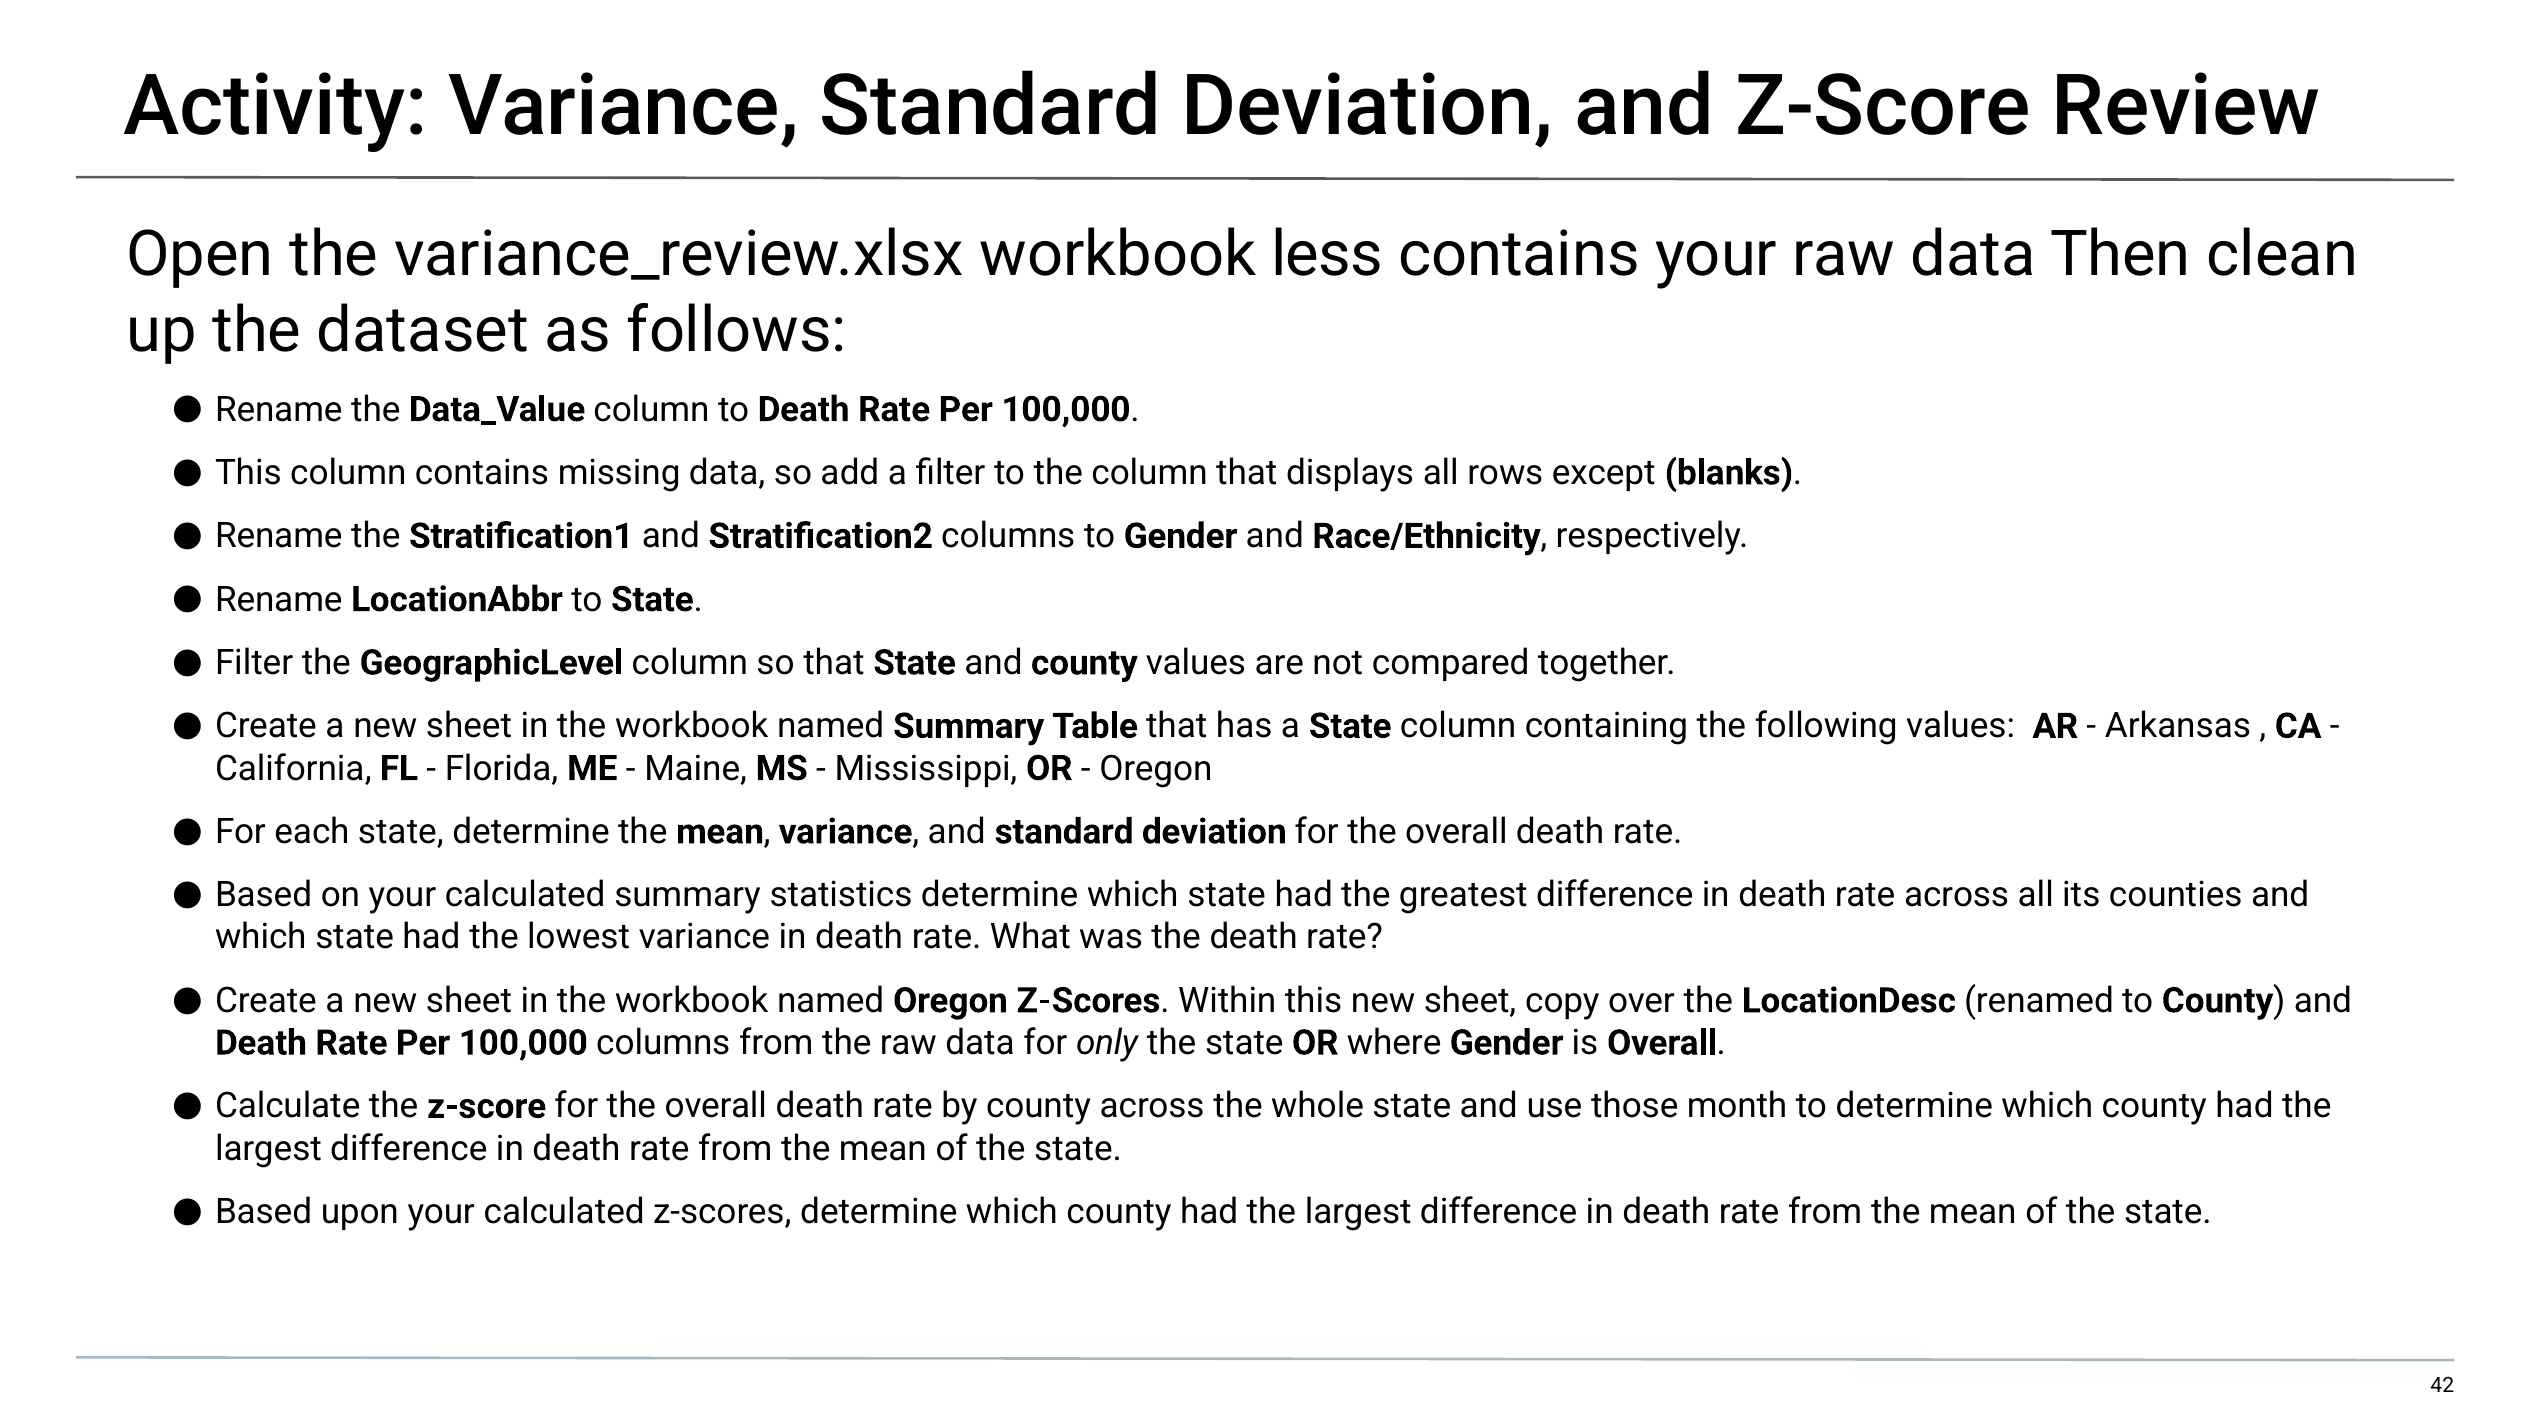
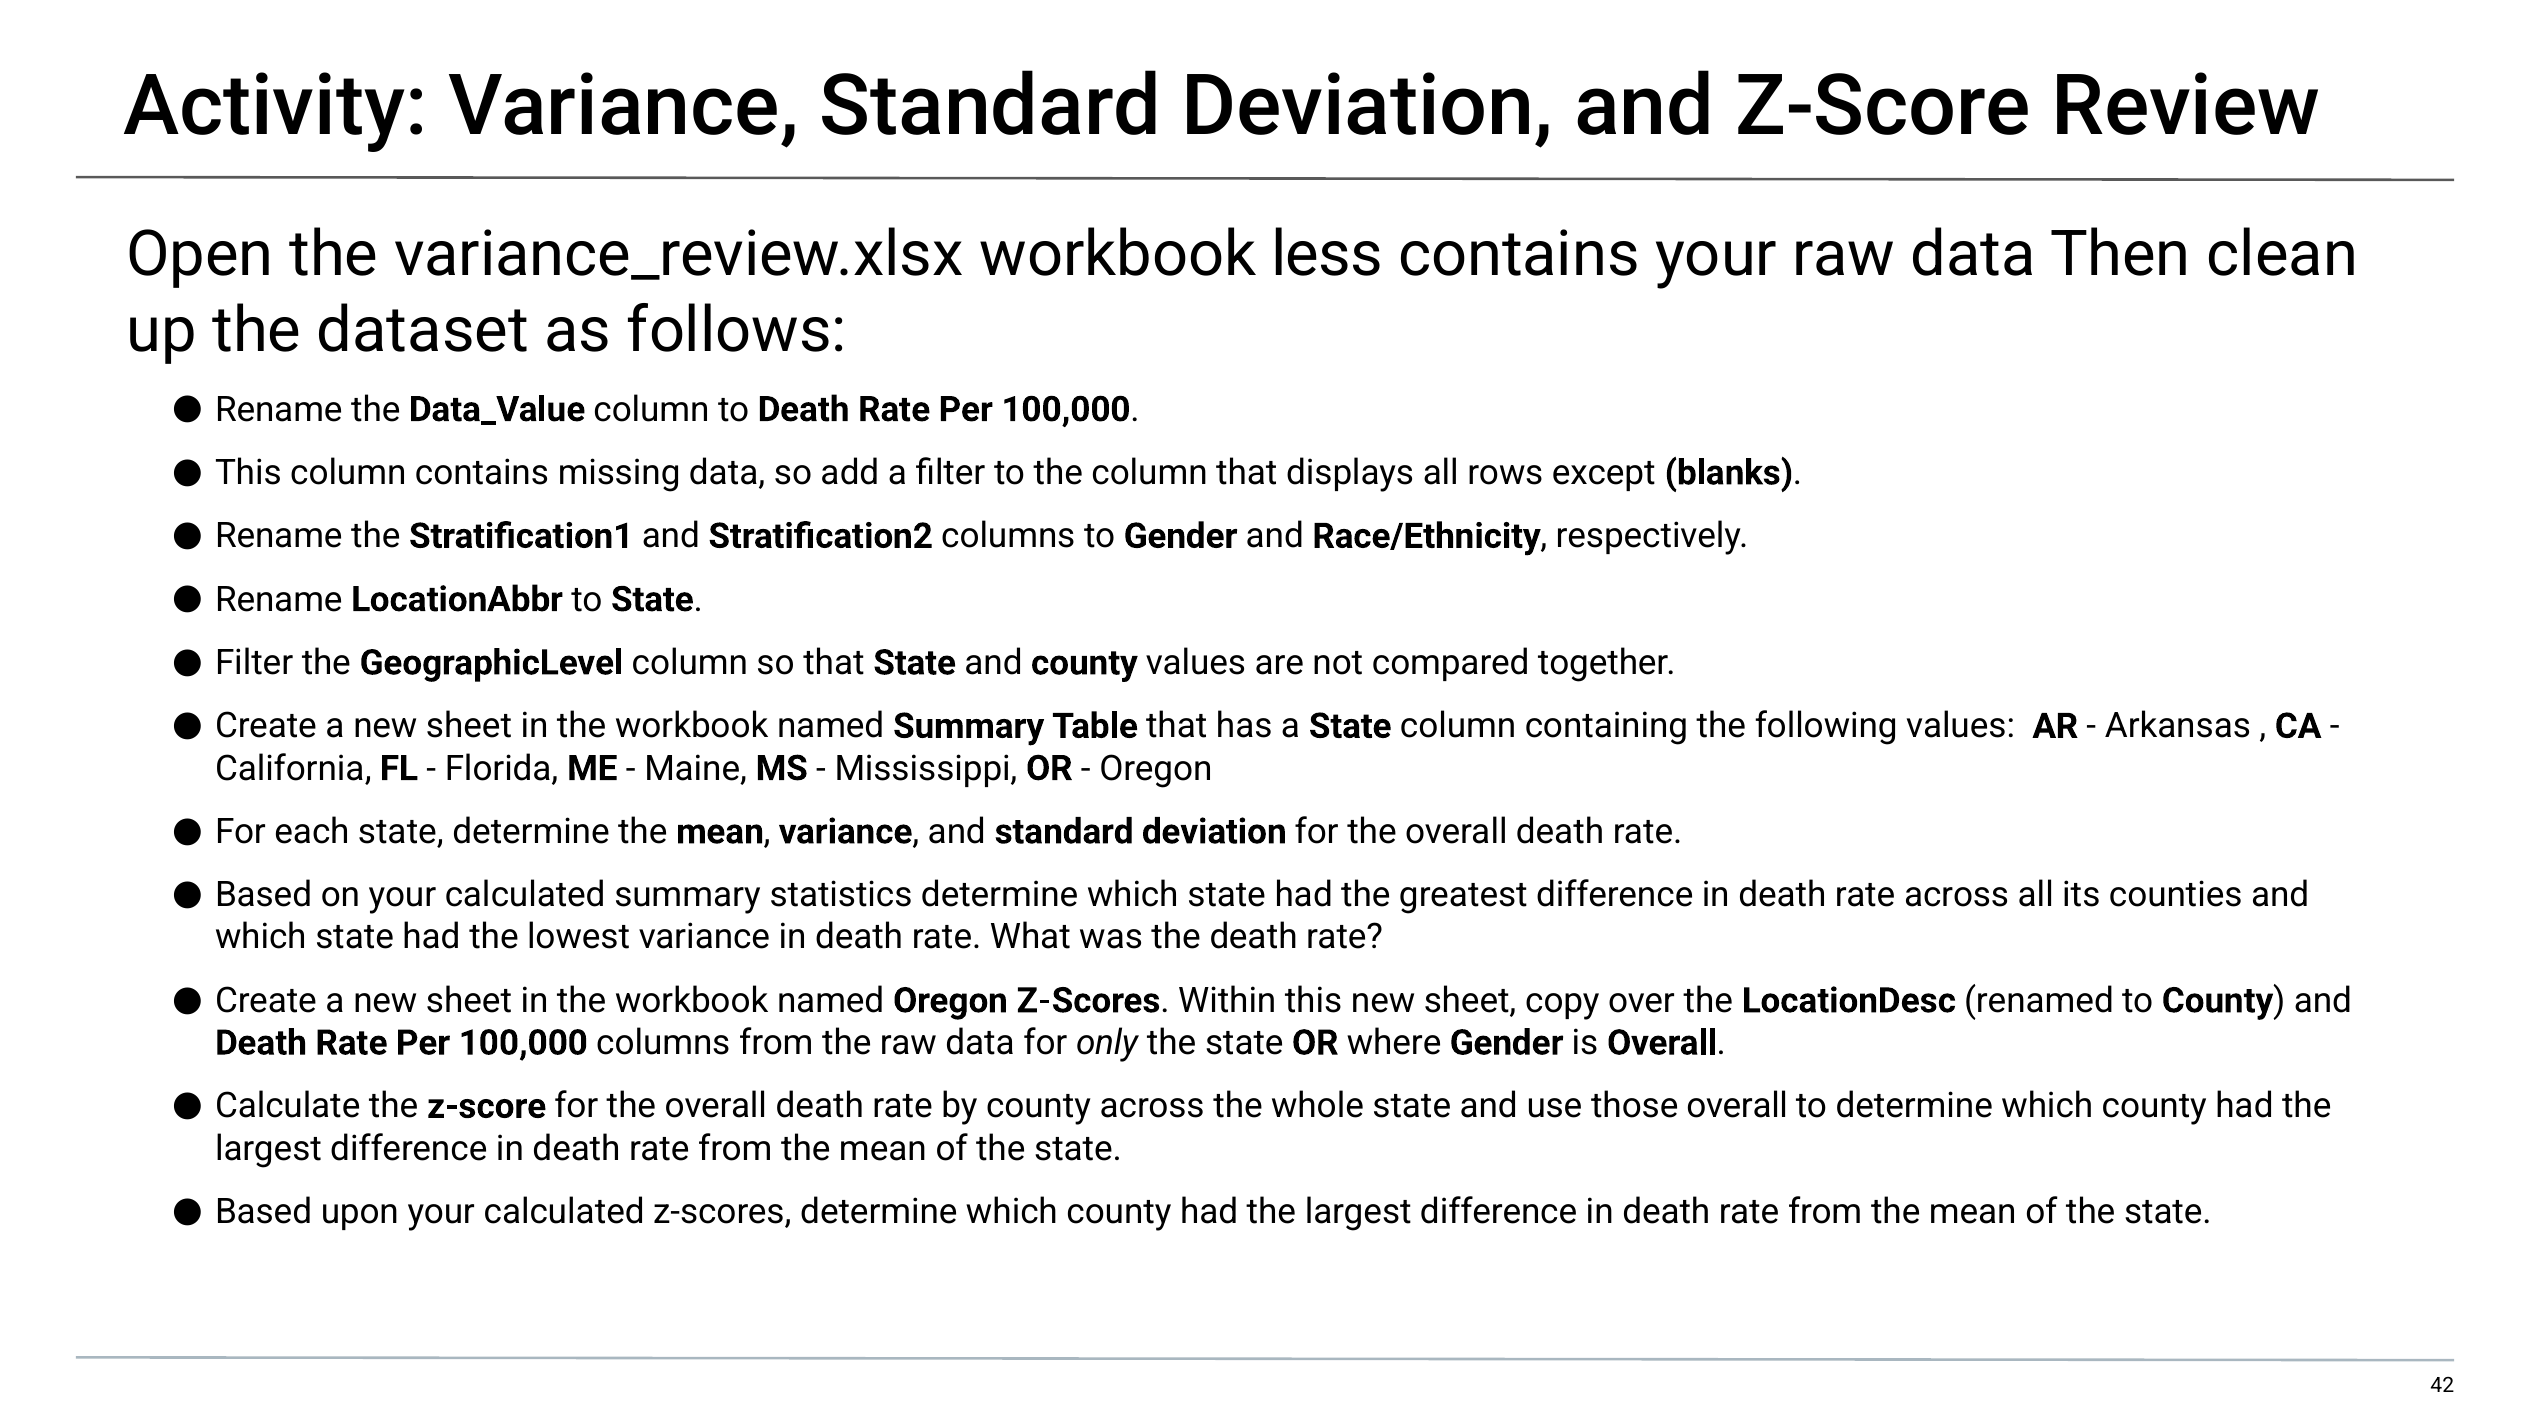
those month: month -> overall (1737, 1106)
